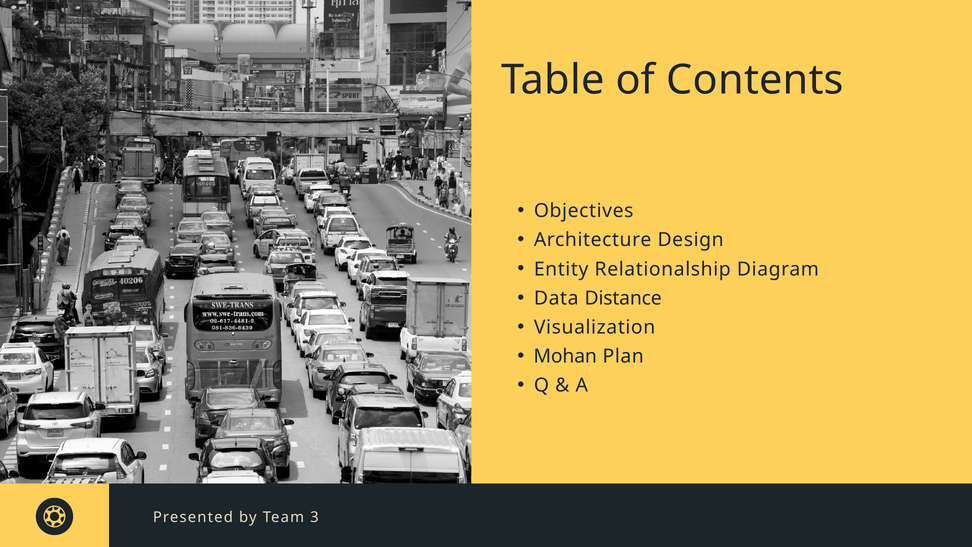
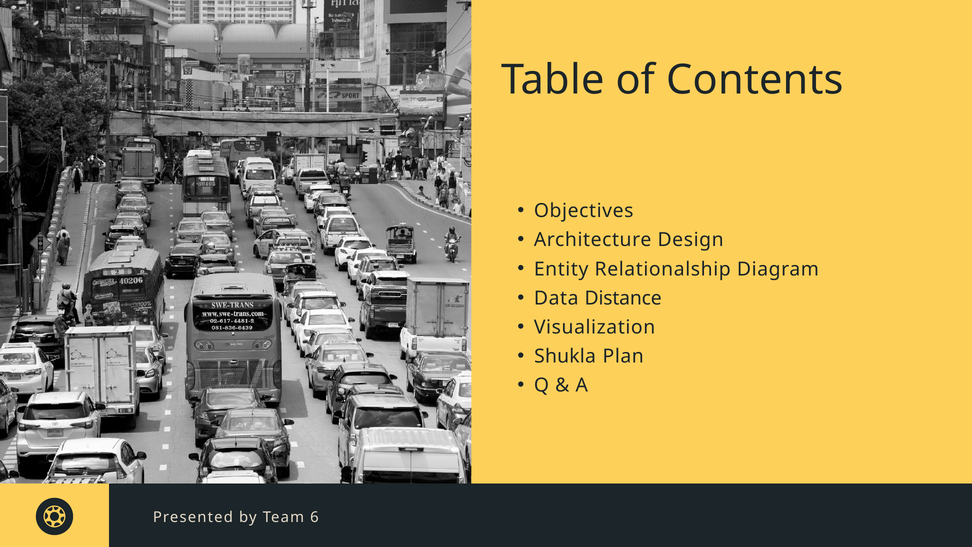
Mohan: Mohan -> Shukla (565, 356)
3: 3 -> 6 (314, 517)
